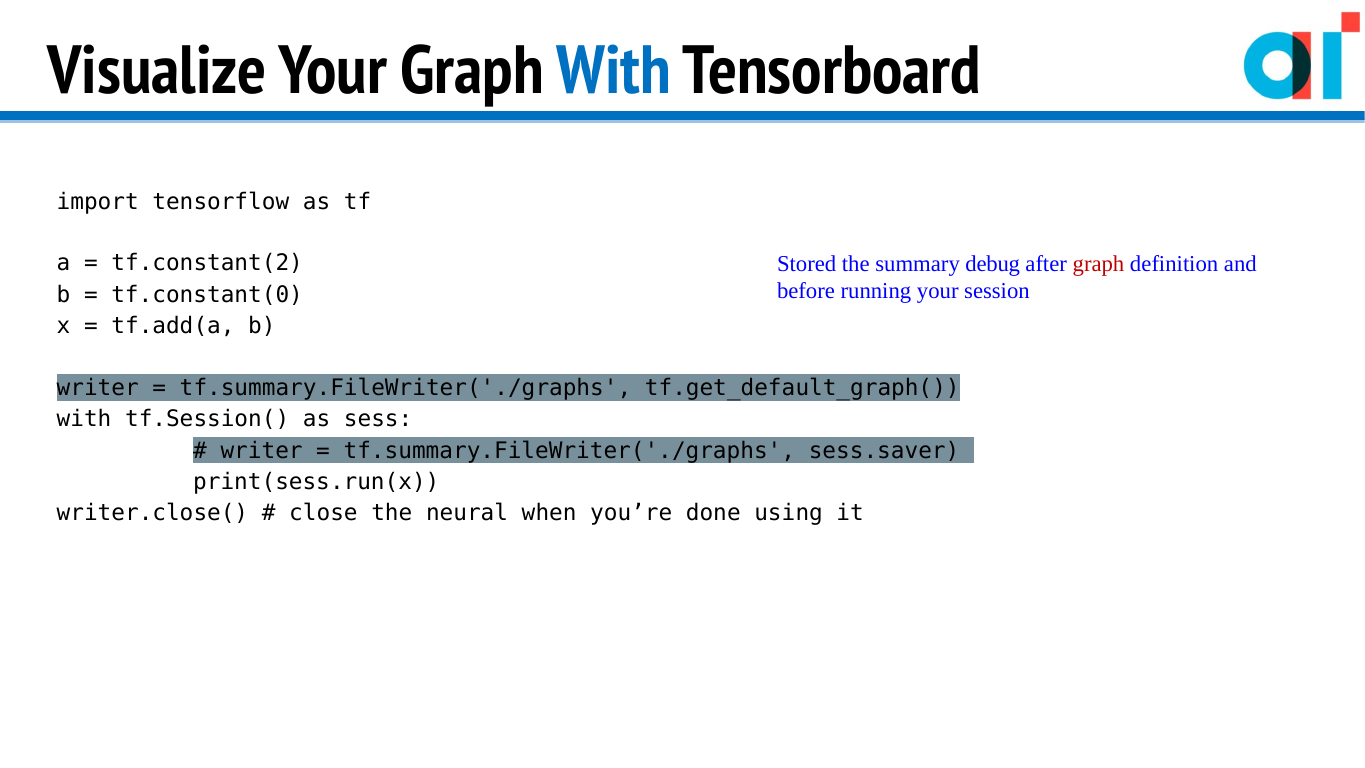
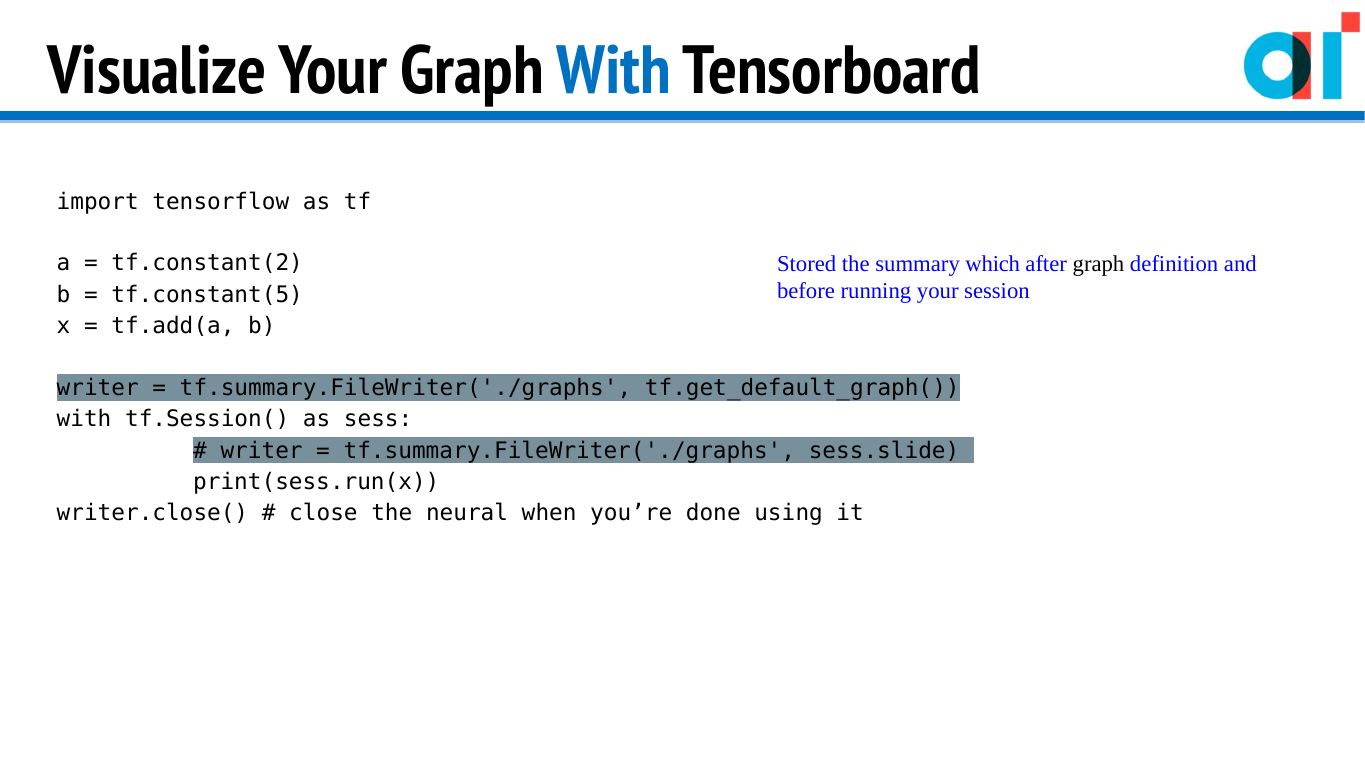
debug: debug -> which (993, 264)
graph colour: red -> black (1099, 264)
tf.constant(0: tf.constant(0 -> tf.constant(5 (207, 295)
sess.saver: sess.saver -> sess.slide (884, 450)
